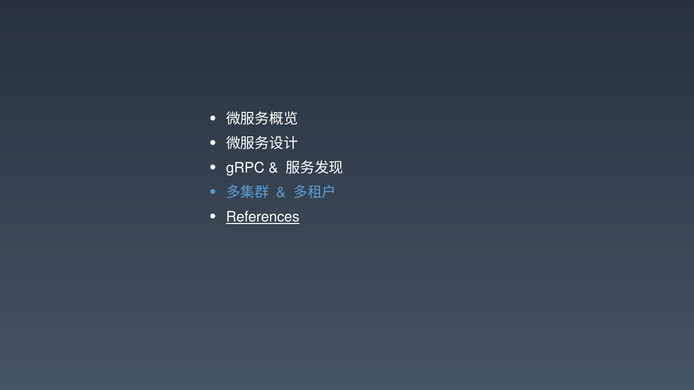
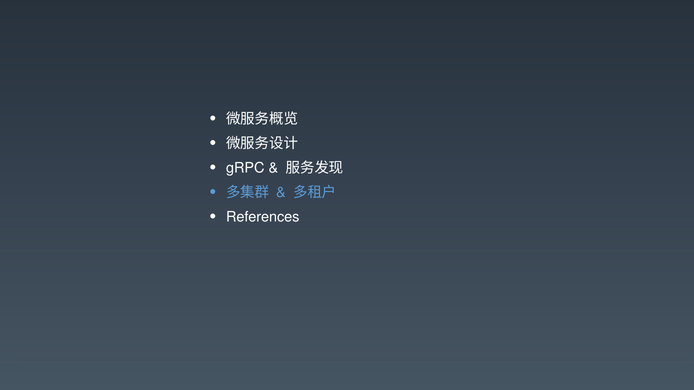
References underline: present -> none (263, 217)
